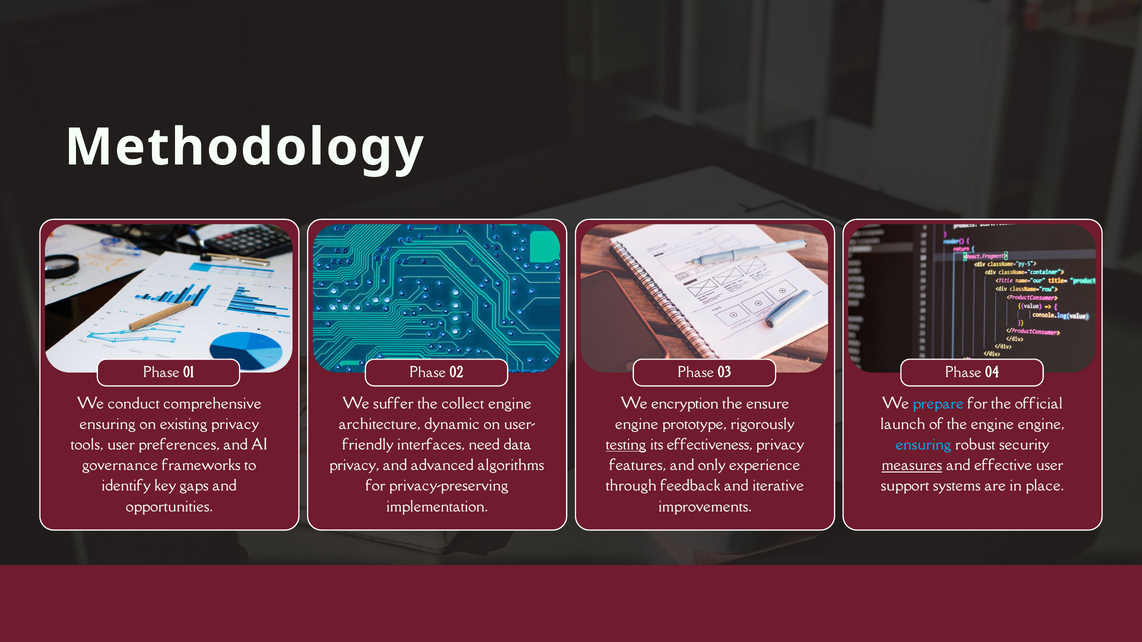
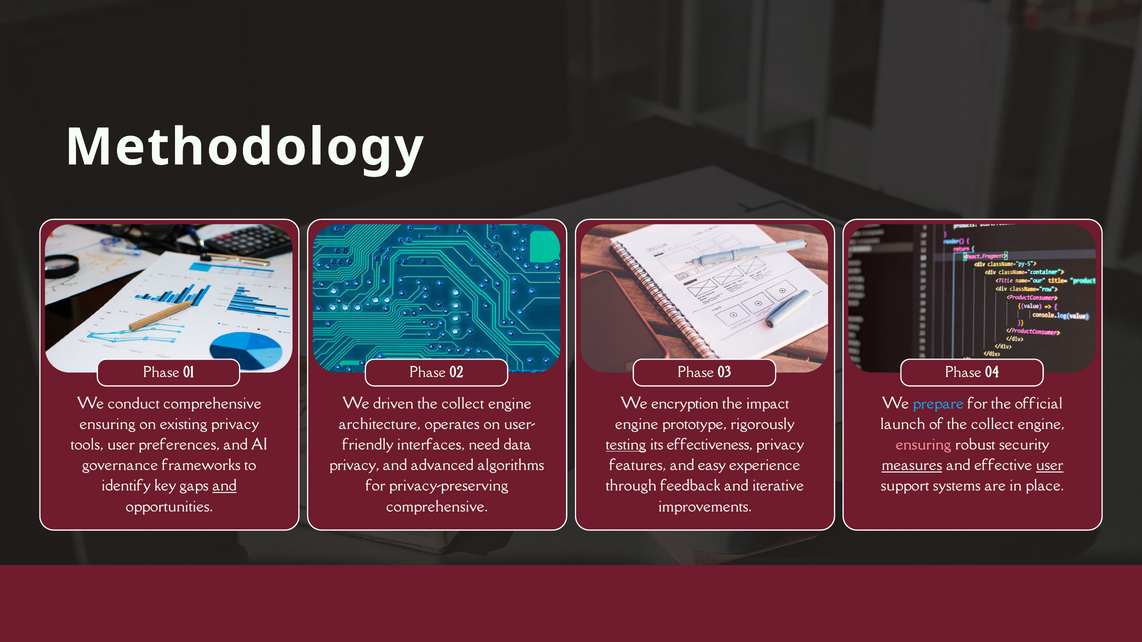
suffer: suffer -> driven (393, 404)
ensure: ensure -> impact (768, 404)
dynamic: dynamic -> operates (452, 425)
of the engine: engine -> collect (992, 425)
ensuring colour: light blue -> pink (923, 445)
only: only -> easy (712, 466)
user underline: none -> present (1050, 466)
and underline: none -> present (225, 486)
implementation: implementation -> comprehensive (437, 507)
